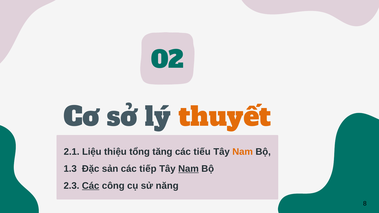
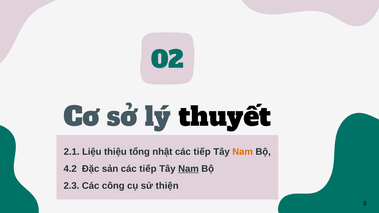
thuyết colour: orange -> black (225, 117)
tăng: tăng -> nhật (162, 152)
tiếu: tiếu -> tiếp (202, 152)
1.3: 1.3 -> 4.2 (70, 169)
Các underline: present -> none (91, 186)
năng: năng -> thiện (167, 186)
